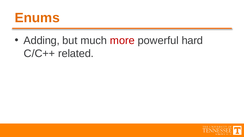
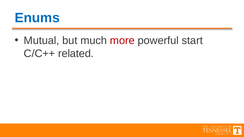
Enums colour: orange -> blue (37, 18)
Adding: Adding -> Mutual (42, 41)
hard: hard -> start (192, 41)
